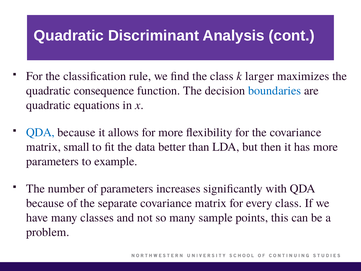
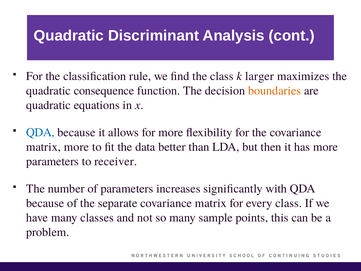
boundaries colour: blue -> orange (275, 90)
matrix small: small -> more (76, 147)
example: example -> receiver (116, 161)
